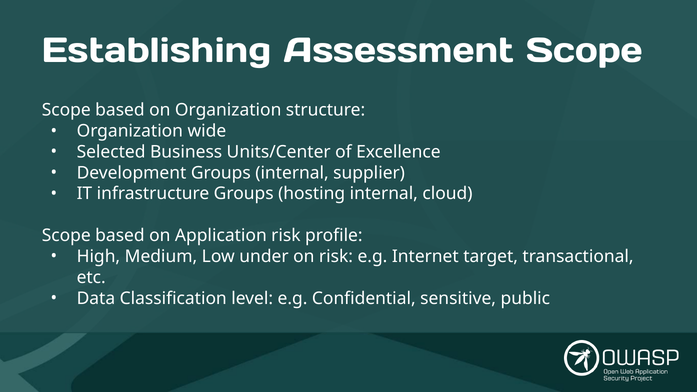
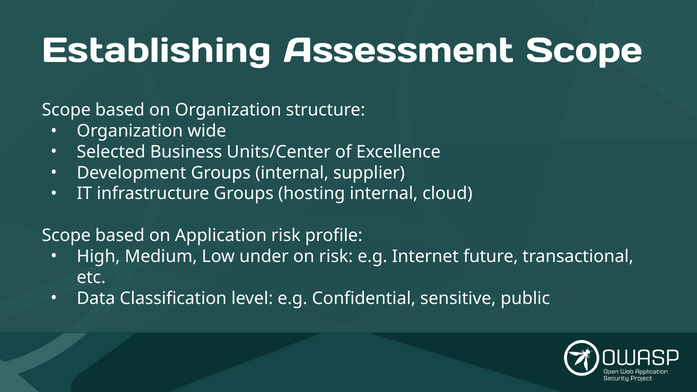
target: target -> future (491, 257)
